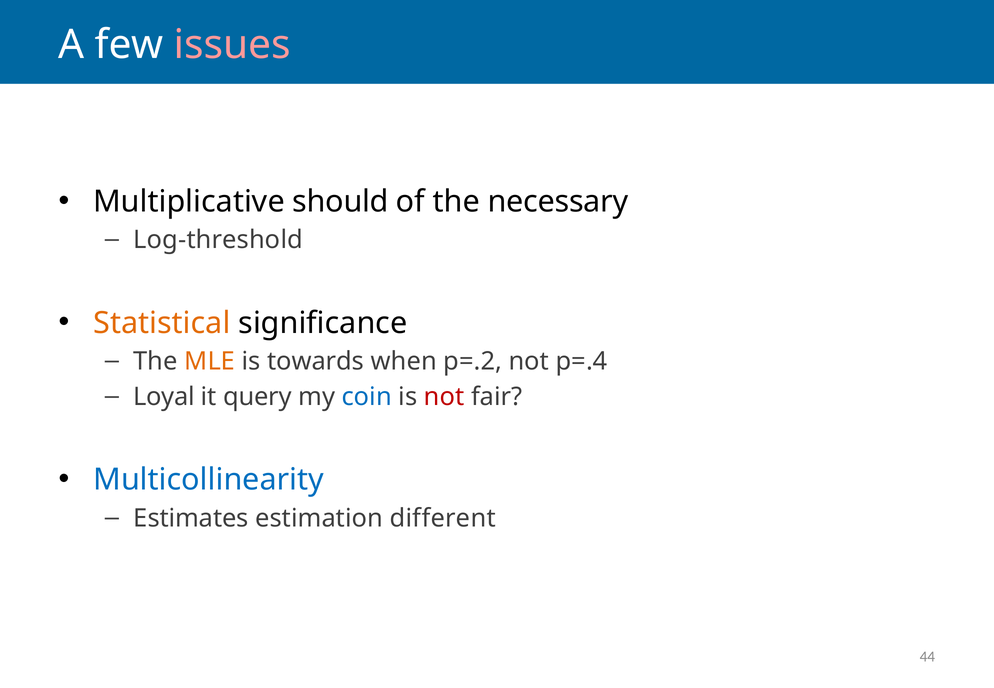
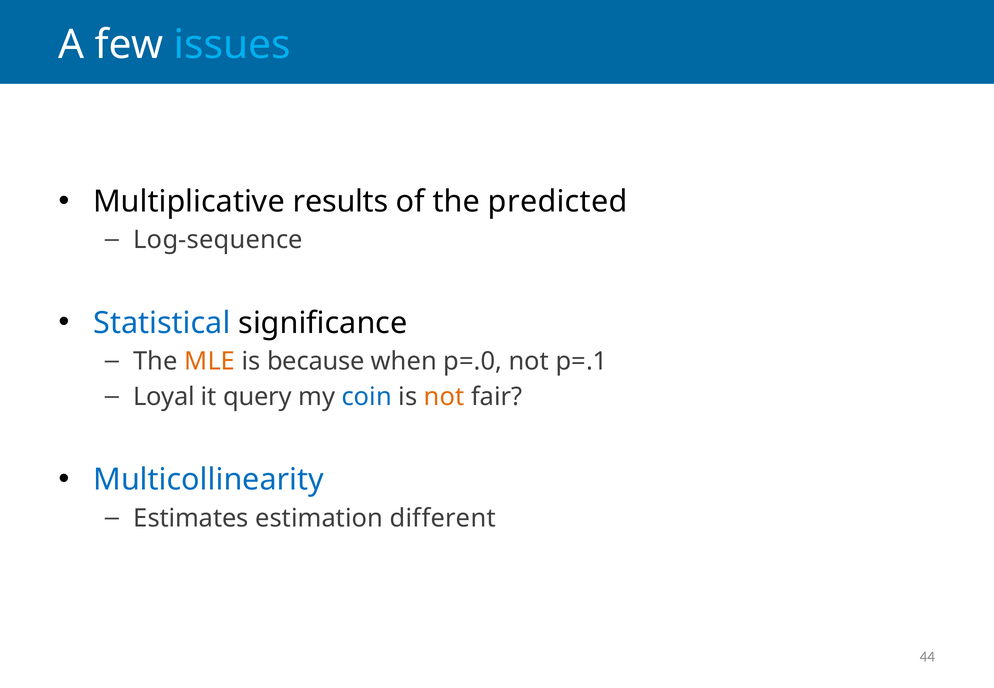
issues colour: pink -> light blue (232, 45)
should: should -> results (341, 202)
necessary: necessary -> predicted (558, 202)
Log-threshold: Log-threshold -> Log-sequence (218, 240)
Statistical colour: orange -> blue (162, 323)
towards: towards -> because (316, 361)
p=.2: p=.2 -> p=.0 (473, 361)
p=.4: p=.4 -> p=.1 (582, 361)
not colour: red -> orange (444, 397)
